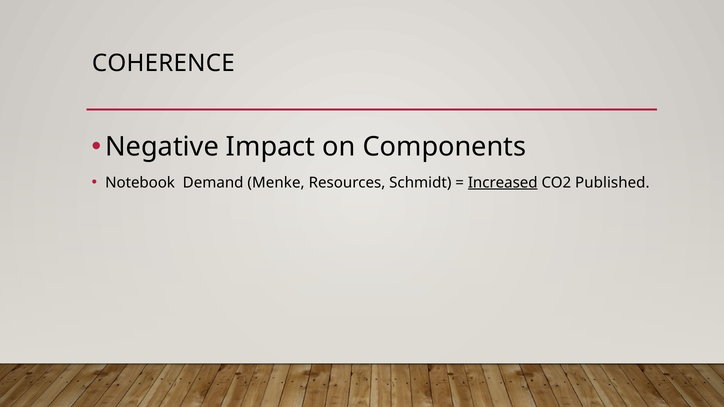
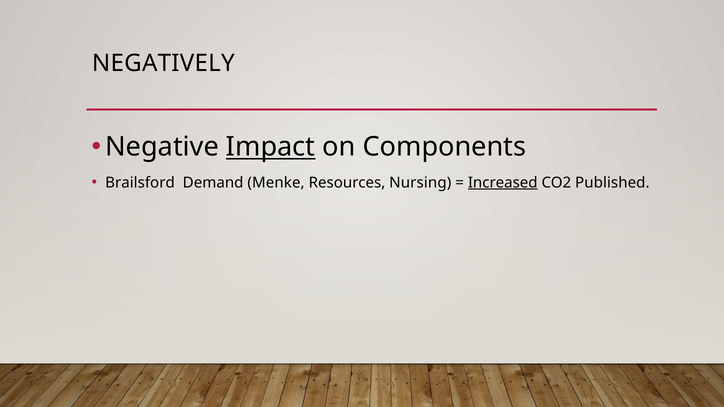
COHERENCE: COHERENCE -> NEGATIVELY (163, 63)
Impact underline: none -> present (271, 147)
Notebook: Notebook -> Brailsford (140, 183)
Schmidt: Schmidt -> Nursing (420, 183)
